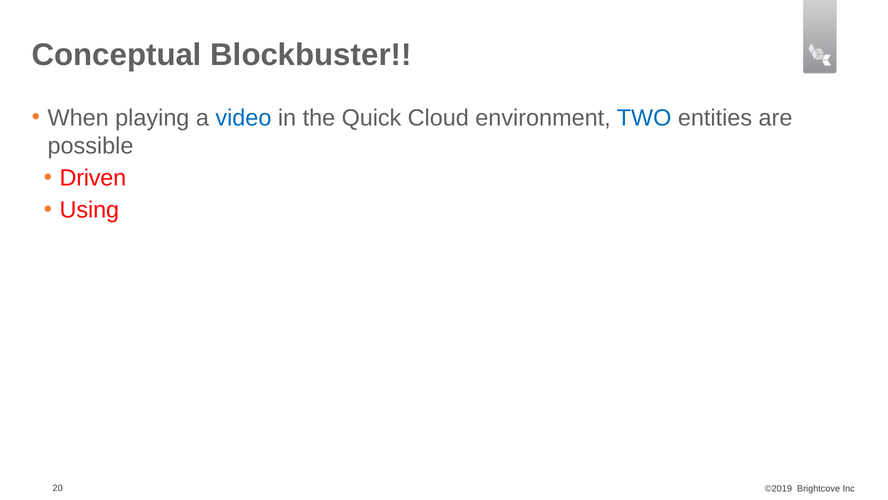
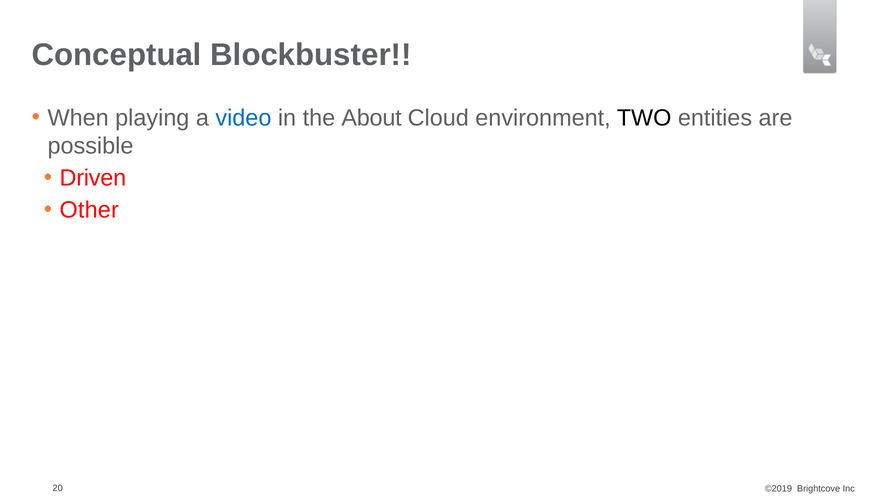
Quick: Quick -> About (372, 118)
TWO colour: blue -> black (644, 118)
Using: Using -> Other (89, 210)
